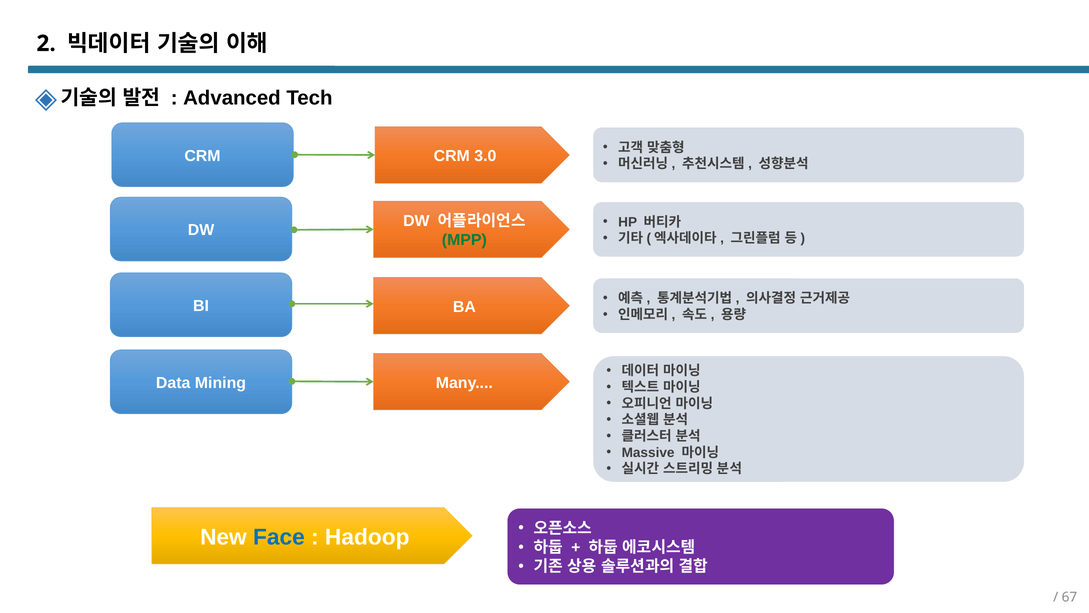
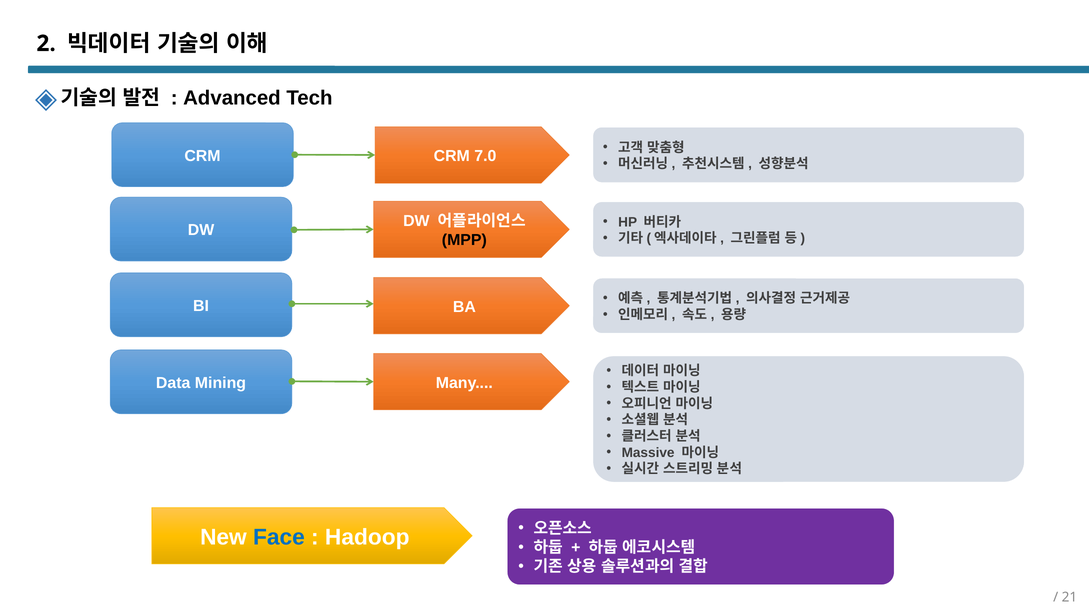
3.0: 3.0 -> 7.0 (485, 156)
MPP colour: green -> black (464, 240)
67: 67 -> 21 (1070, 597)
